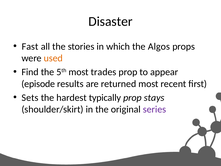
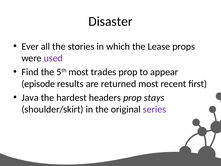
Fast: Fast -> Ever (30, 46)
Algos: Algos -> Lease (159, 46)
used colour: orange -> purple (53, 58)
Sets: Sets -> Java (30, 97)
typically: typically -> headers (105, 97)
